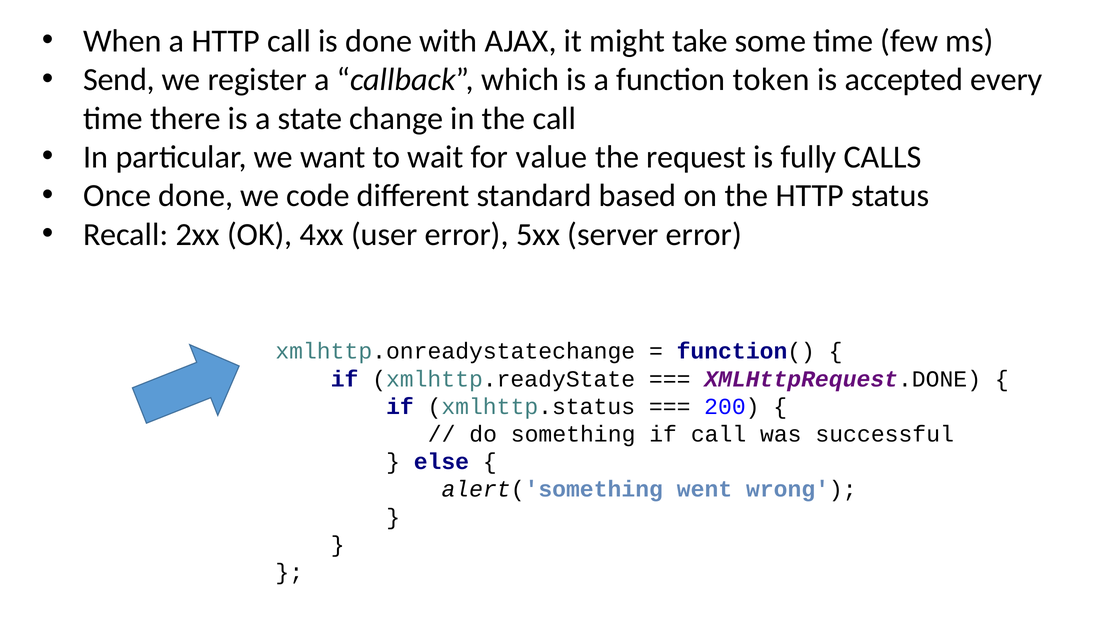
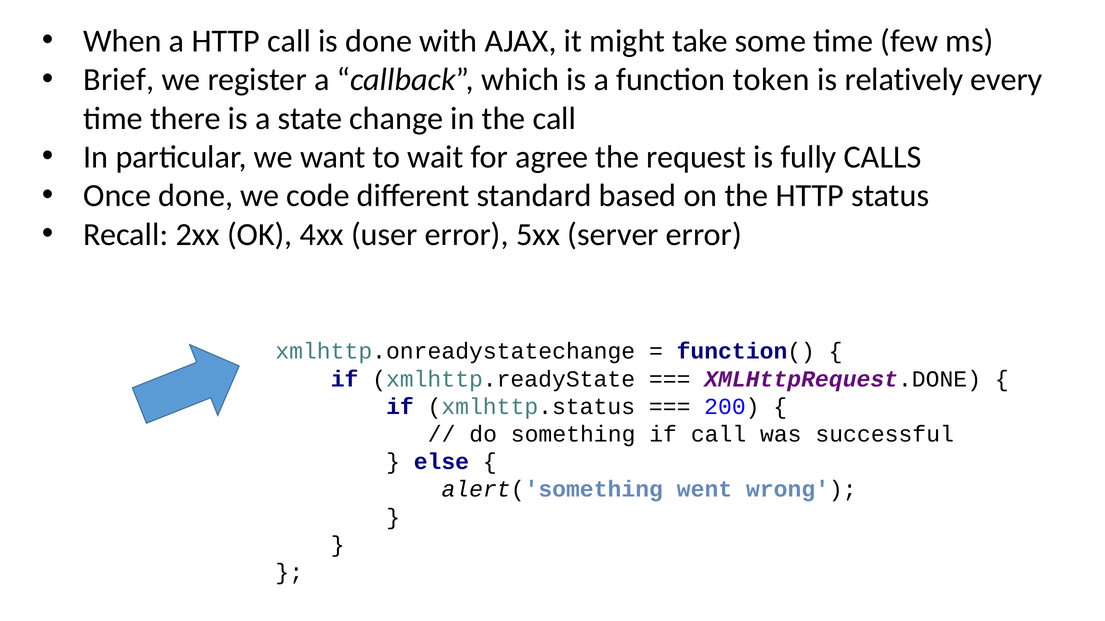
Send: Send -> Brief (119, 80)
accepted: accepted -> relatively (904, 80)
value: value -> agree (552, 157)
